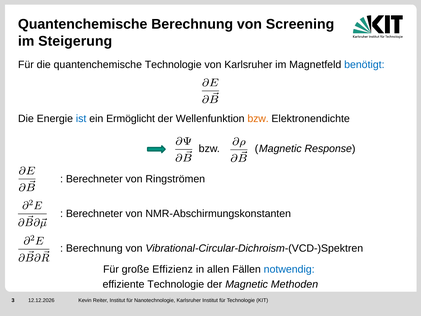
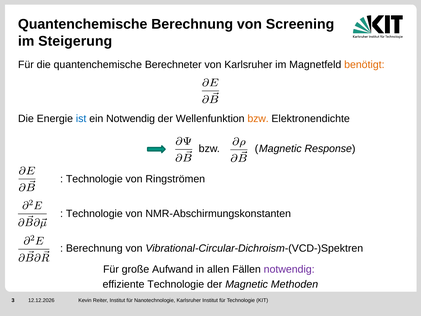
quantenchemische Technologie: Technologie -> Berechneter (173, 65)
benötigt colour: blue -> orange (364, 65)
ein Ermöglicht: Ermöglicht -> Notwendig (131, 118)
Berechneter: Berechneter -> Technologie (94, 179)
Berechneter: Berechneter -> Technologie (94, 214)
Effizienz: Effizienz -> Aufwand (173, 269)
notwendig colour: blue -> purple (289, 269)
